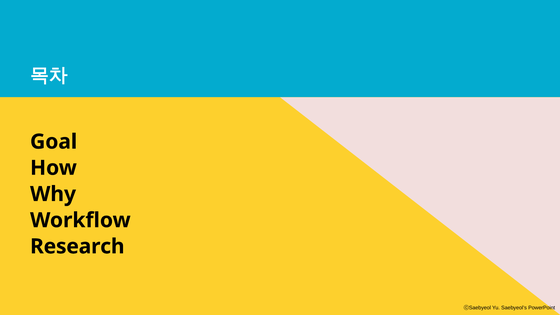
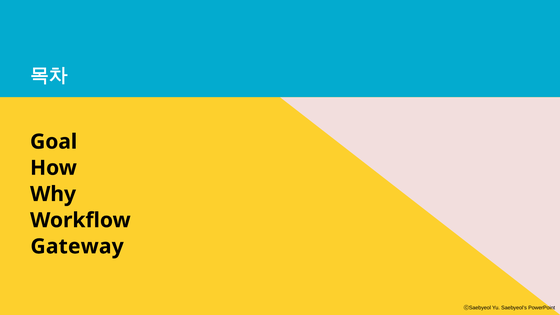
Research: Research -> Gateway (77, 246)
